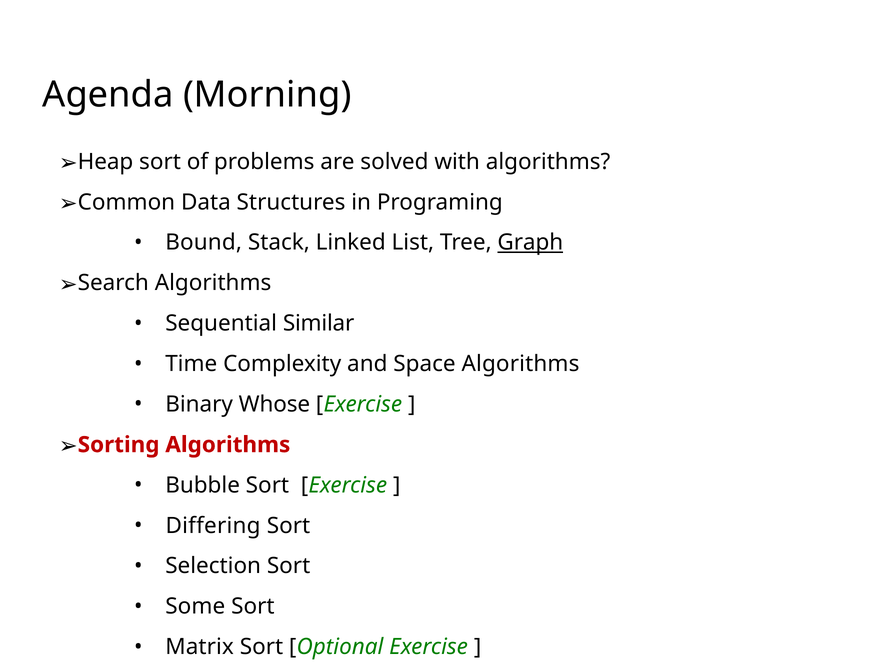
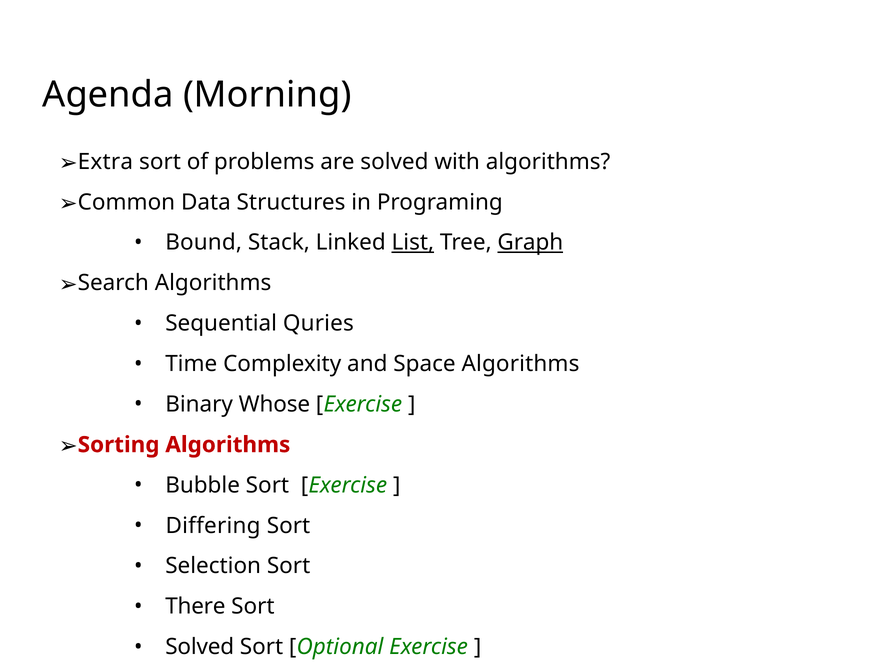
Heap: Heap -> Extra (105, 162)
List underline: none -> present (413, 243)
Similar: Similar -> Quries (318, 324)
Some: Some -> There (195, 607)
Matrix: Matrix -> Solved (200, 647)
